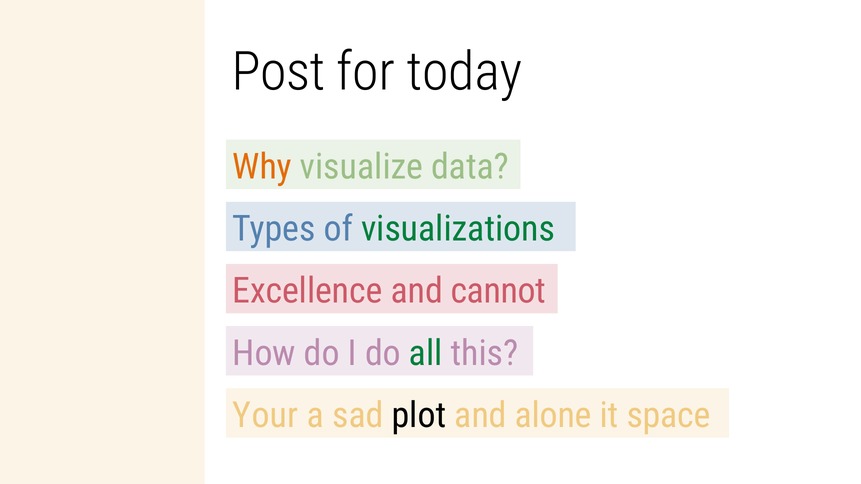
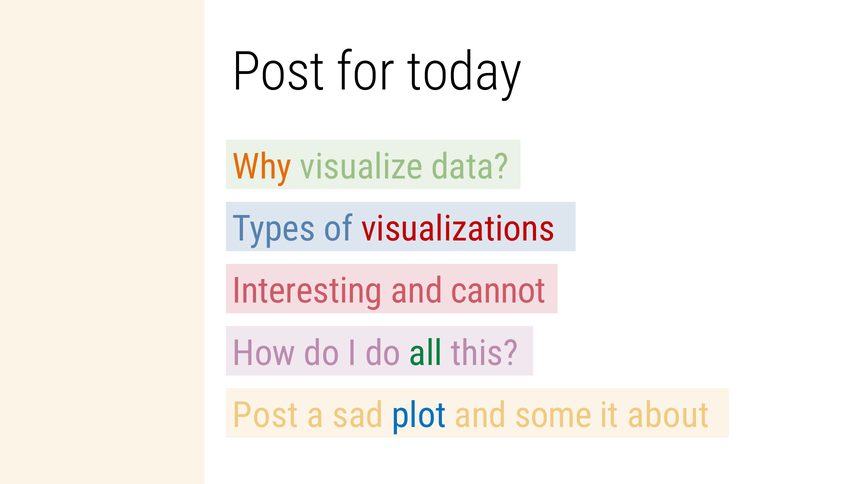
visualizations colour: green -> red (458, 229)
Excellence: Excellence -> Interesting (307, 291)
Your: Your -> Post (265, 416)
plot colour: black -> blue (419, 416)
alone: alone -> some (553, 416)
space: space -> about (668, 416)
